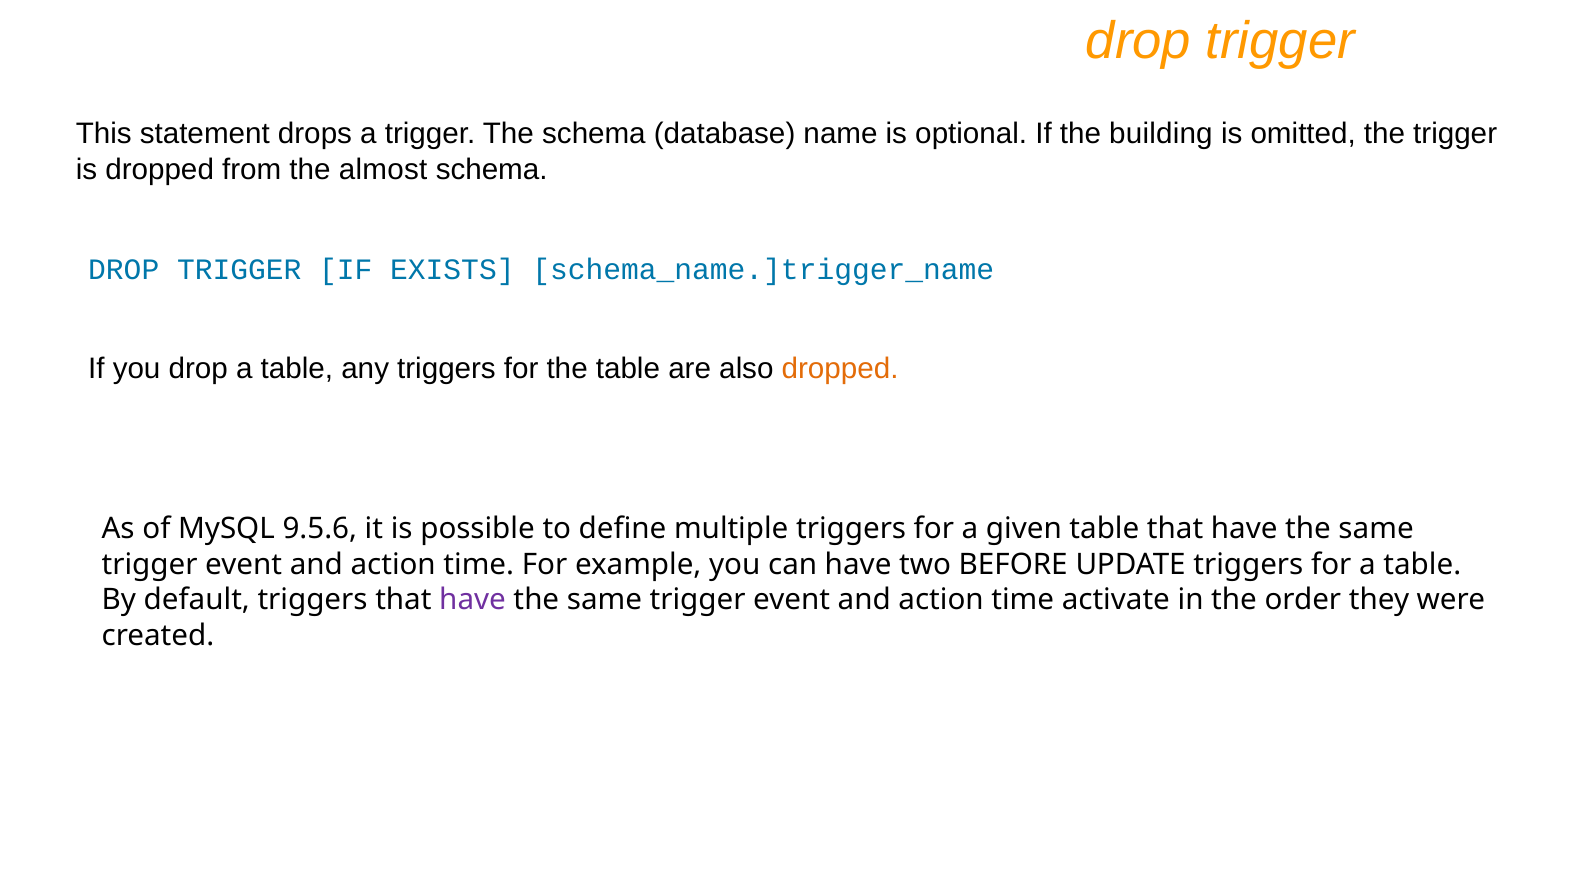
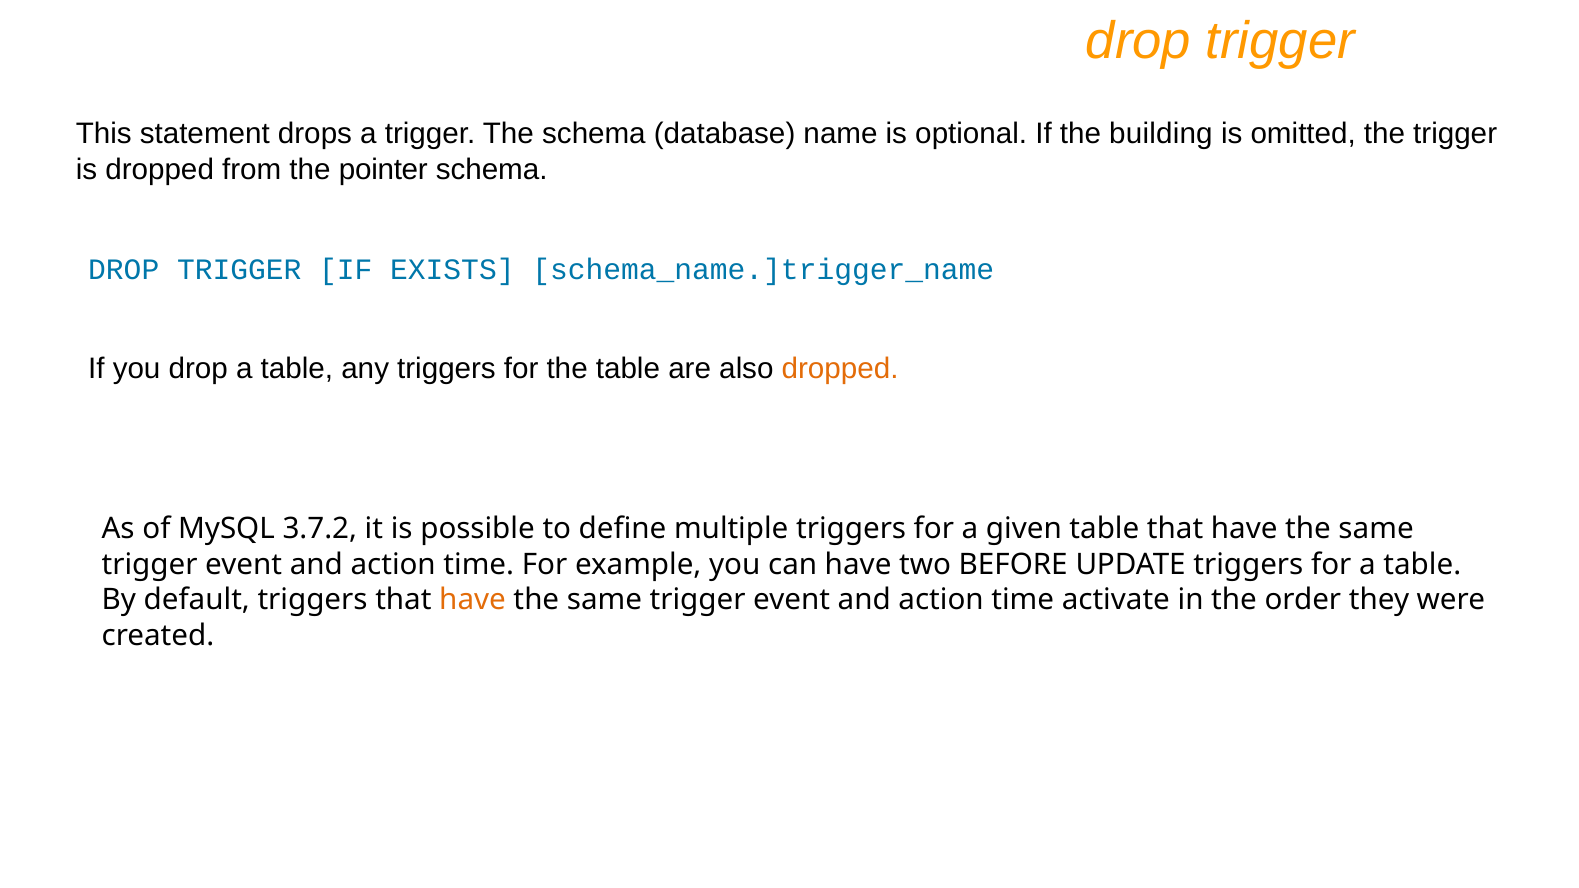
almost: almost -> pointer (383, 170)
9.5.6: 9.5.6 -> 3.7.2 (320, 529)
have colour: purple -> orange (473, 600)
